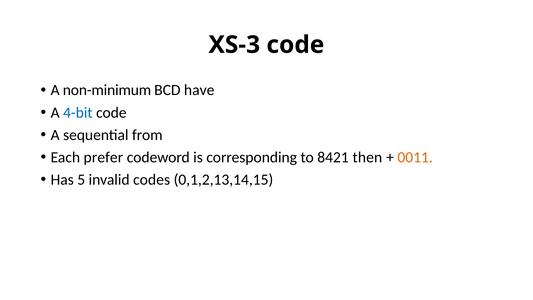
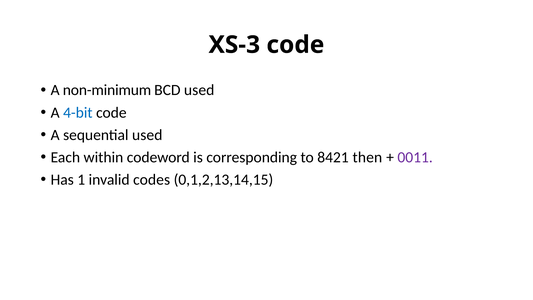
BCD have: have -> used (199, 90)
sequential from: from -> used (147, 135)
prefer: prefer -> within (103, 157)
0011 colour: orange -> purple (415, 157)
5: 5 -> 1 (81, 180)
